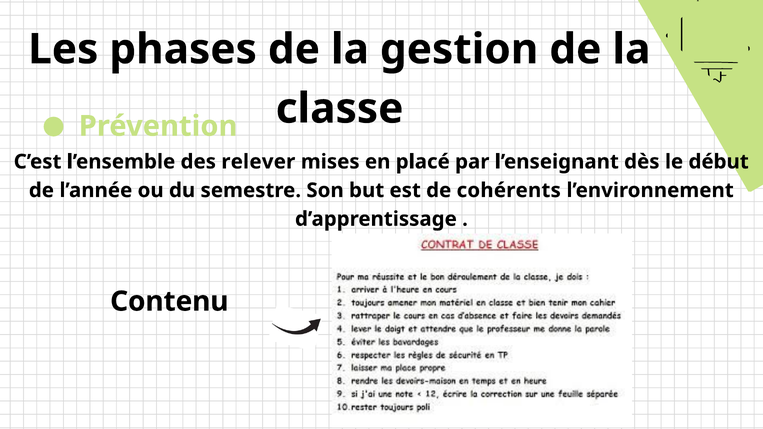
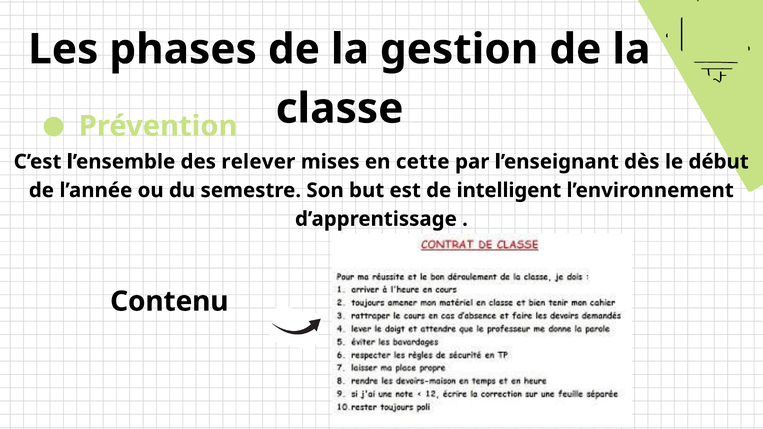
placé: placé -> cette (423, 162)
cohérents: cohérents -> intelligent (509, 190)
